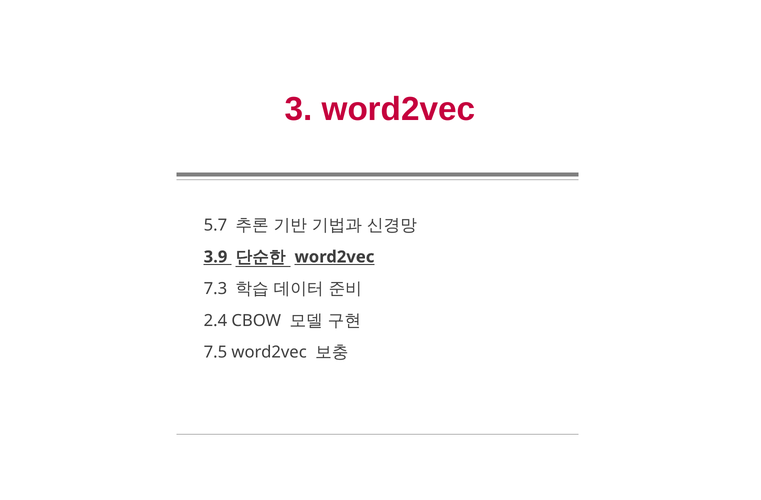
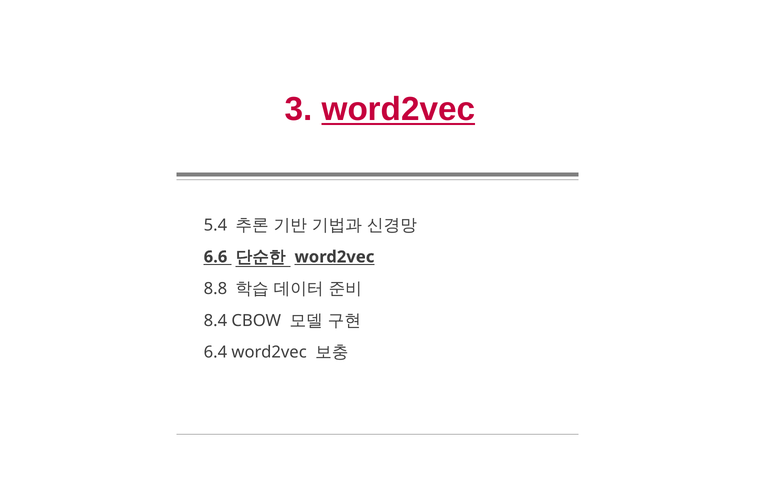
word2vec underline: none -> present (398, 109)
5.7: 5.7 -> 5.4 (215, 225)
3.9: 3.9 -> 6.6 (216, 257)
7.3: 7.3 -> 8.8 (215, 289)
2.4: 2.4 -> 8.4 (215, 321)
7.5: 7.5 -> 6.4 (215, 352)
